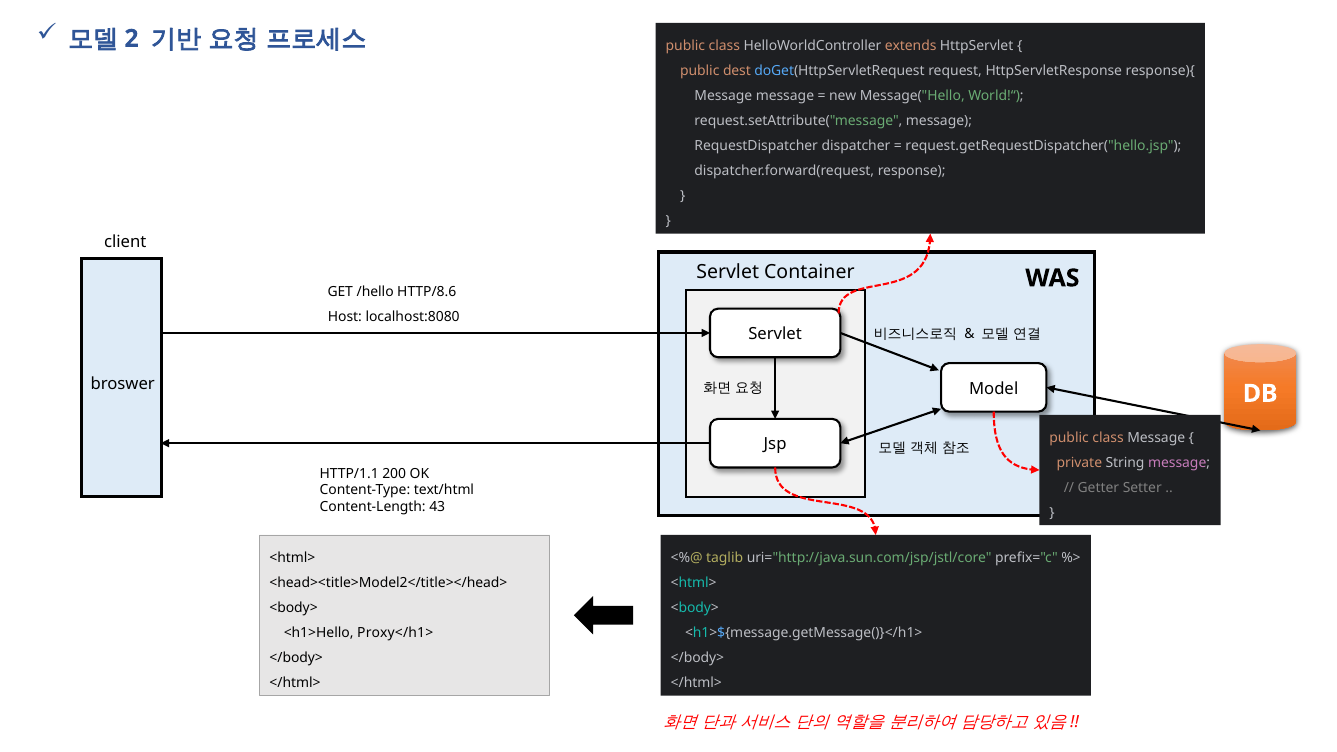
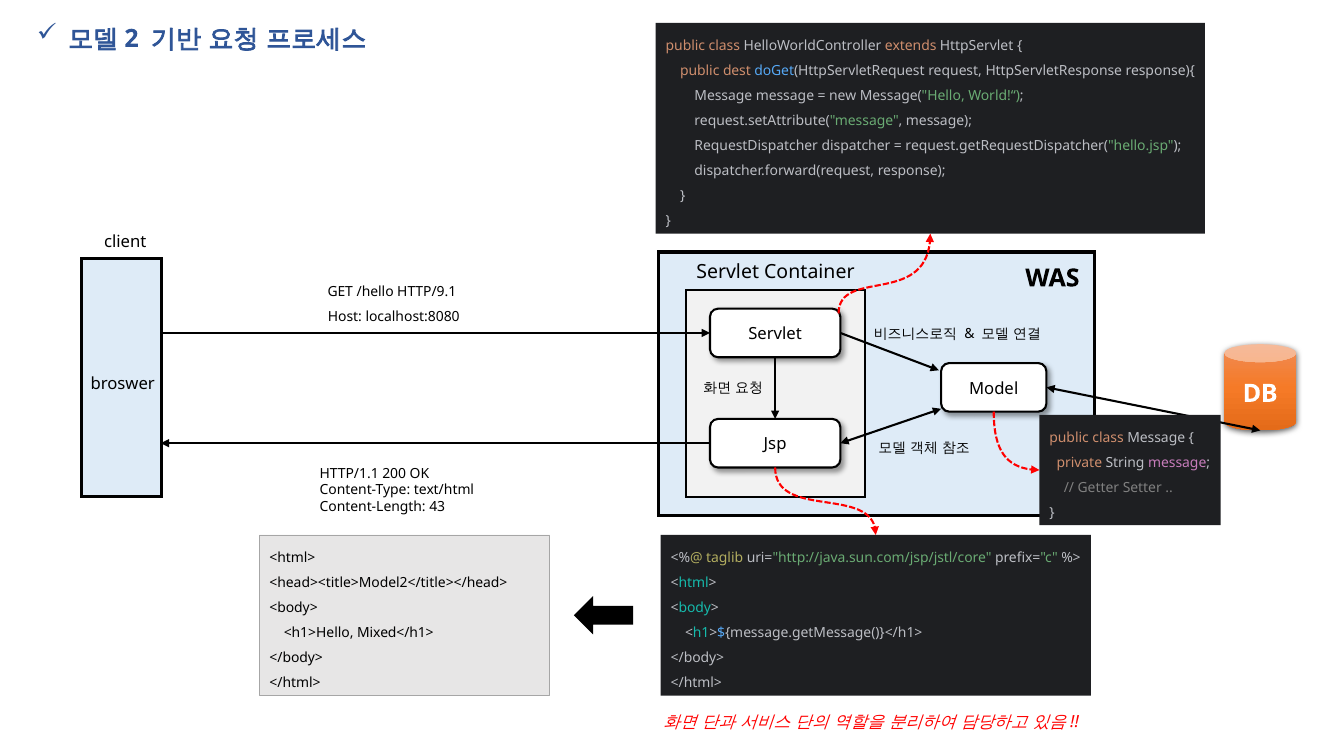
HTTP/8.6: HTTP/8.6 -> HTTP/9.1 (427, 292)
Proxy</h1>: Proxy</h1> -> Mixed</h1> (395, 633)
